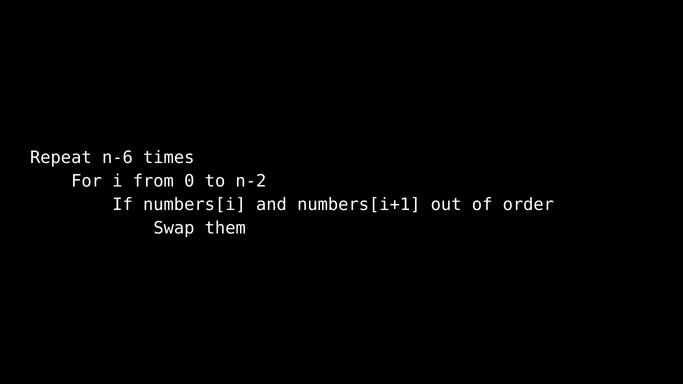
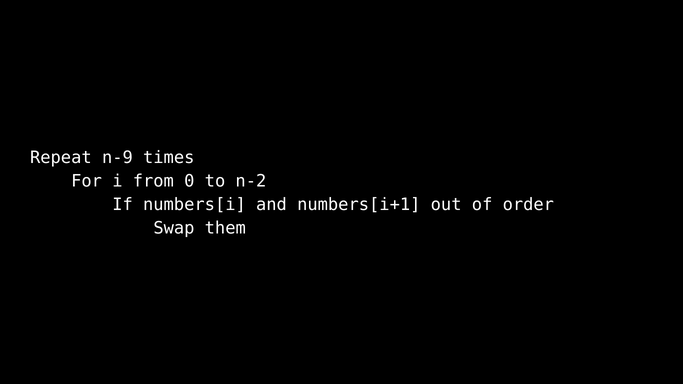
n-6: n-6 -> n-9 (117, 157)
